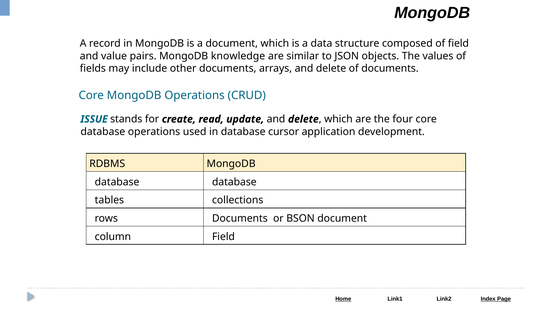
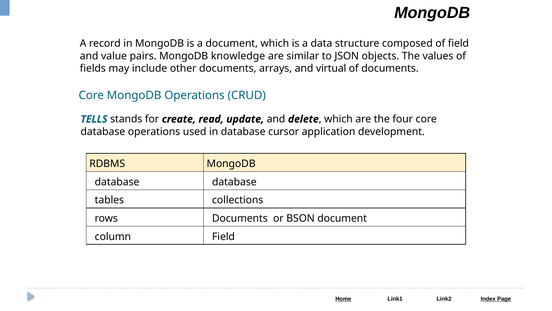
arrays and delete: delete -> virtual (331, 68)
ISSUE: ISSUE -> TELLS (94, 119)
